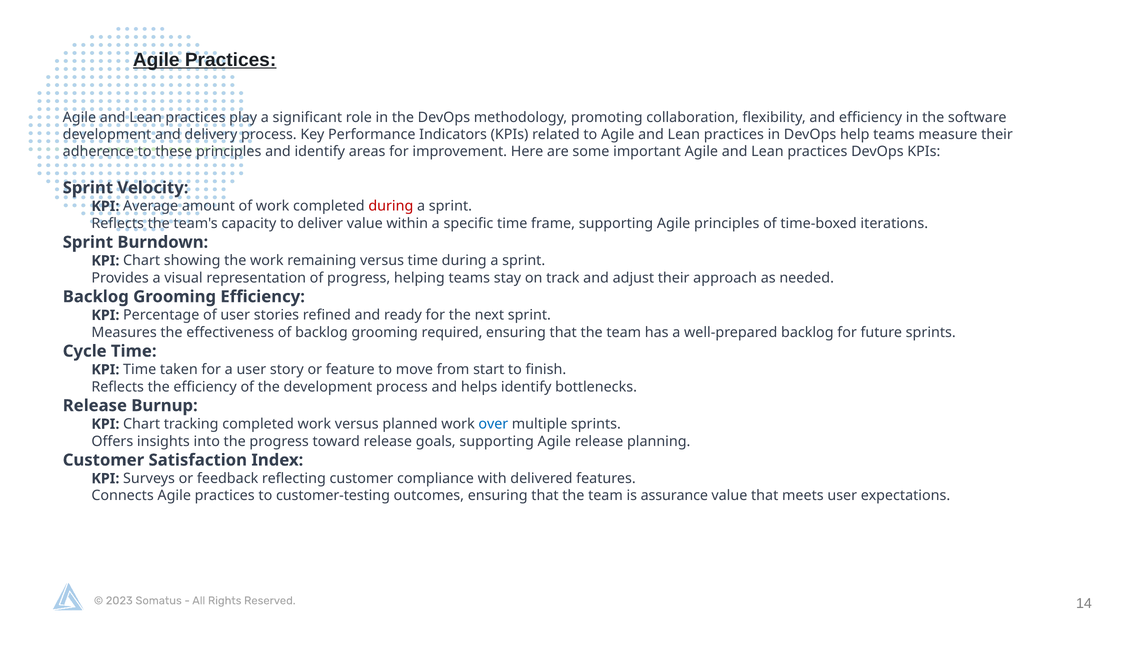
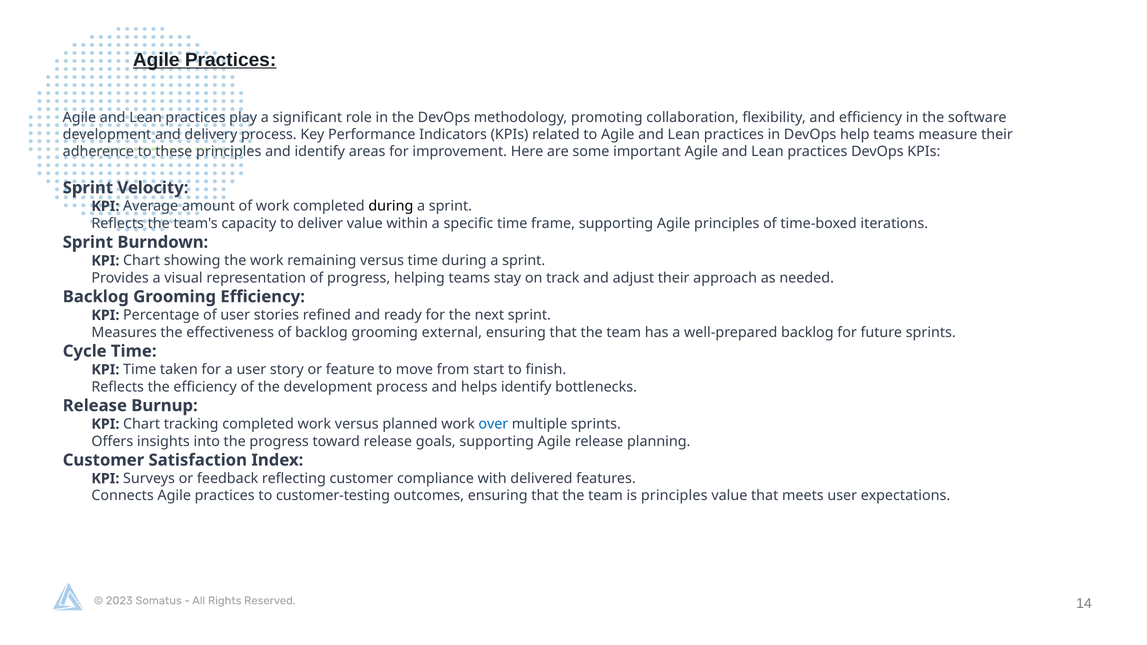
during colour: red -> black (391, 206)
required: required -> external (452, 332)
is assurance: assurance -> principles (674, 496)
